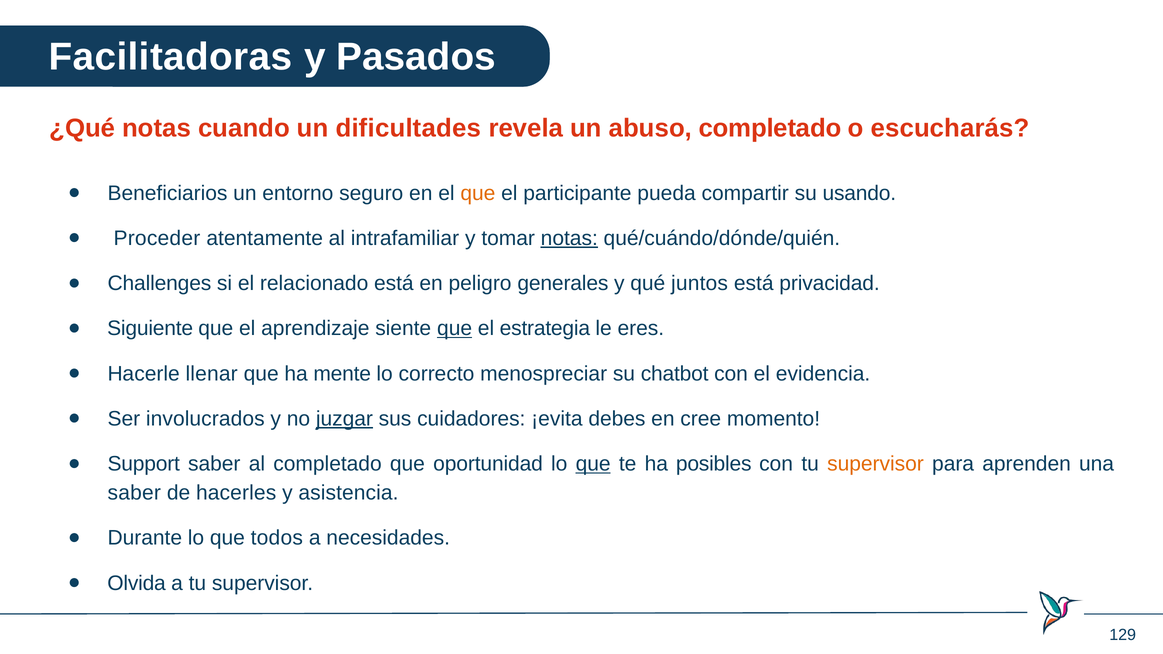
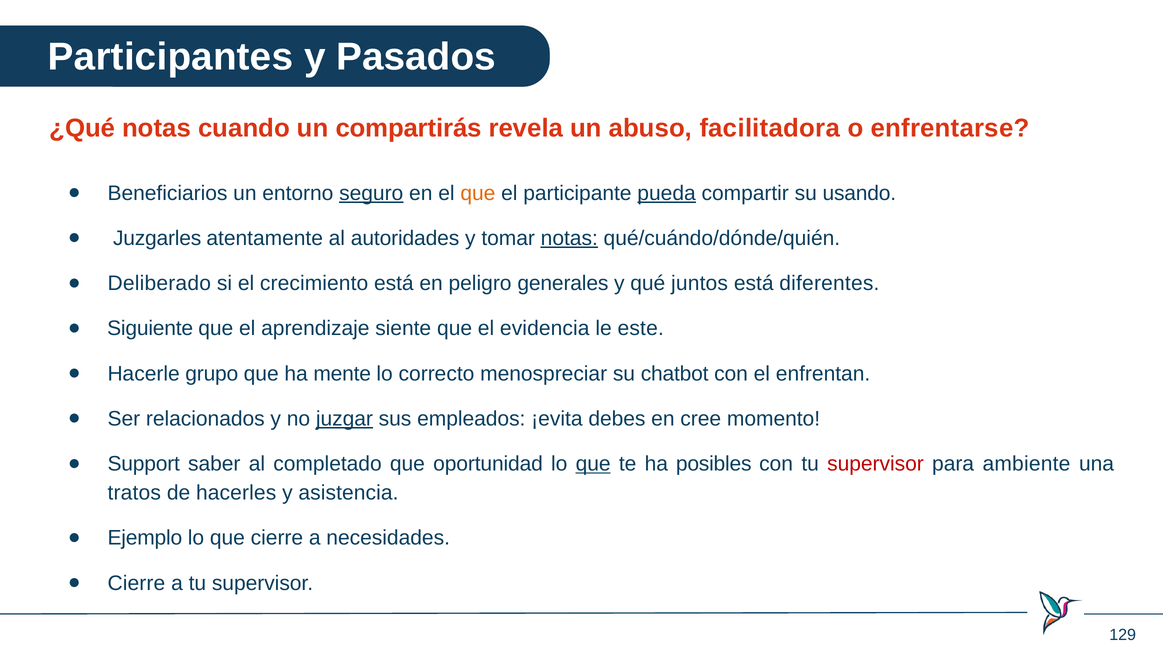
Facilitadoras: Facilitadoras -> Participantes (171, 57)
dificultades: dificultades -> compartirás (409, 128)
abuso completado: completado -> facilitadora (770, 128)
escucharás: escucharás -> enfrentarse (950, 128)
seguro underline: none -> present (371, 193)
pueda underline: none -> present (667, 193)
Proceder: Proceder -> Juzgarles (157, 238)
intrafamiliar: intrafamiliar -> autoridades (405, 238)
Challenges: Challenges -> Deliberado (159, 283)
relacionado: relacionado -> crecimiento (314, 283)
privacidad: privacidad -> diferentes (829, 283)
que underline: present -> none (455, 329)
estrategia: estrategia -> evidencia (545, 329)
eres: eres -> este (641, 329)
llenar: llenar -> grupo (212, 374)
evidencia: evidencia -> enfrentan (823, 374)
involucrados: involucrados -> relacionados (205, 419)
cuidadores: cuidadores -> empleados (471, 419)
supervisor colour: orange -> red (875, 464)
aprenden: aprenden -> ambiente (1026, 464)
saber: saber -> tratos (134, 493)
Durante: Durante -> Ejemplo (145, 538)
que todos: todos -> cierre (277, 538)
Olvida: Olvida -> Cierre (136, 583)
